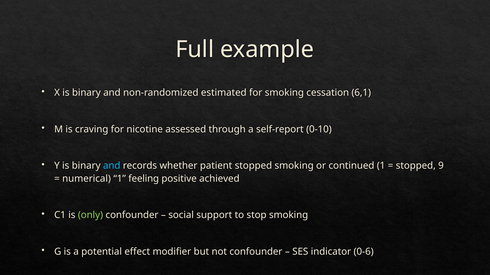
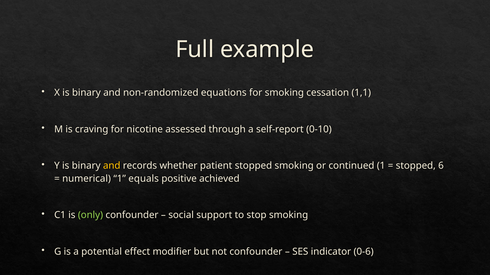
estimated: estimated -> equations (224, 93)
6,1: 6,1 -> 1,1 (361, 93)
and colour: light blue -> yellow (112, 166)
9: 9 -> 6 (441, 166)
feeling: feeling -> equals (144, 179)
